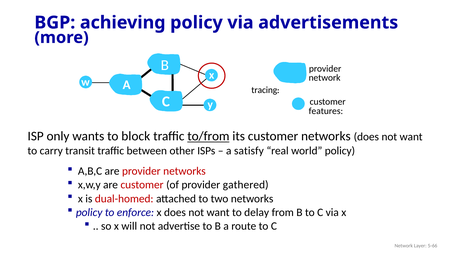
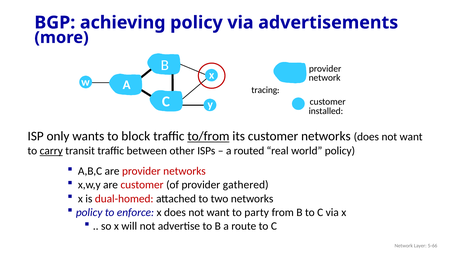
features: features -> installed (326, 111)
carry underline: none -> present (51, 151)
satisfy: satisfy -> routed (249, 151)
delay: delay -> party (257, 212)
